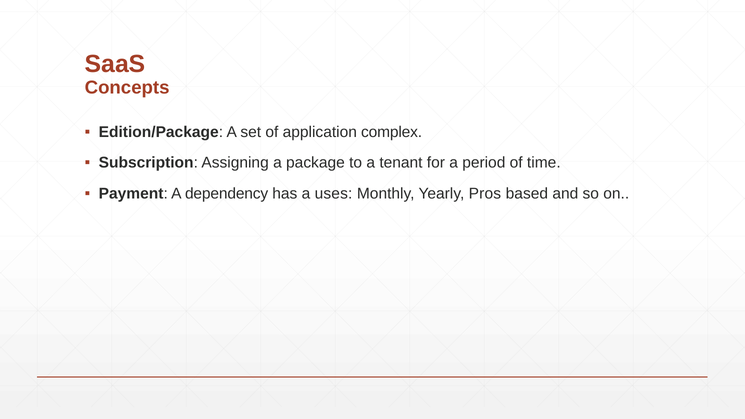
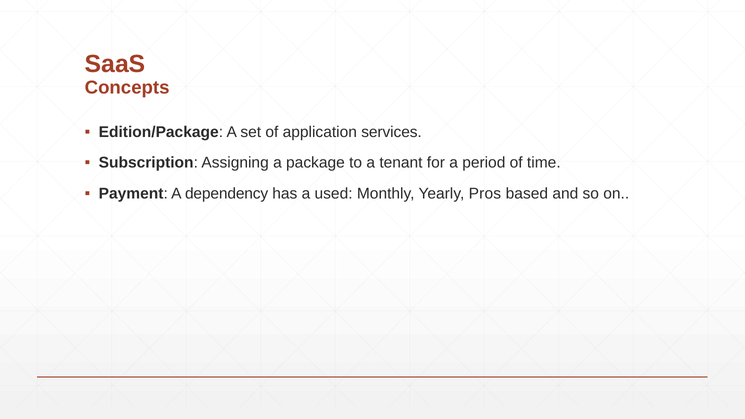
complex: complex -> services (392, 132)
uses: uses -> used (334, 194)
